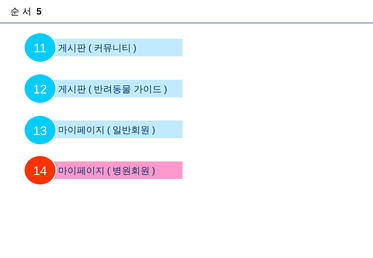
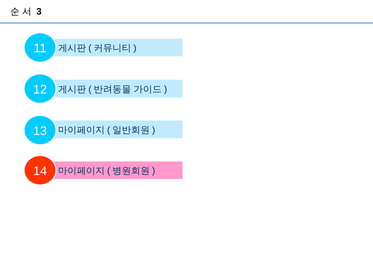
5: 5 -> 3 (39, 12)
